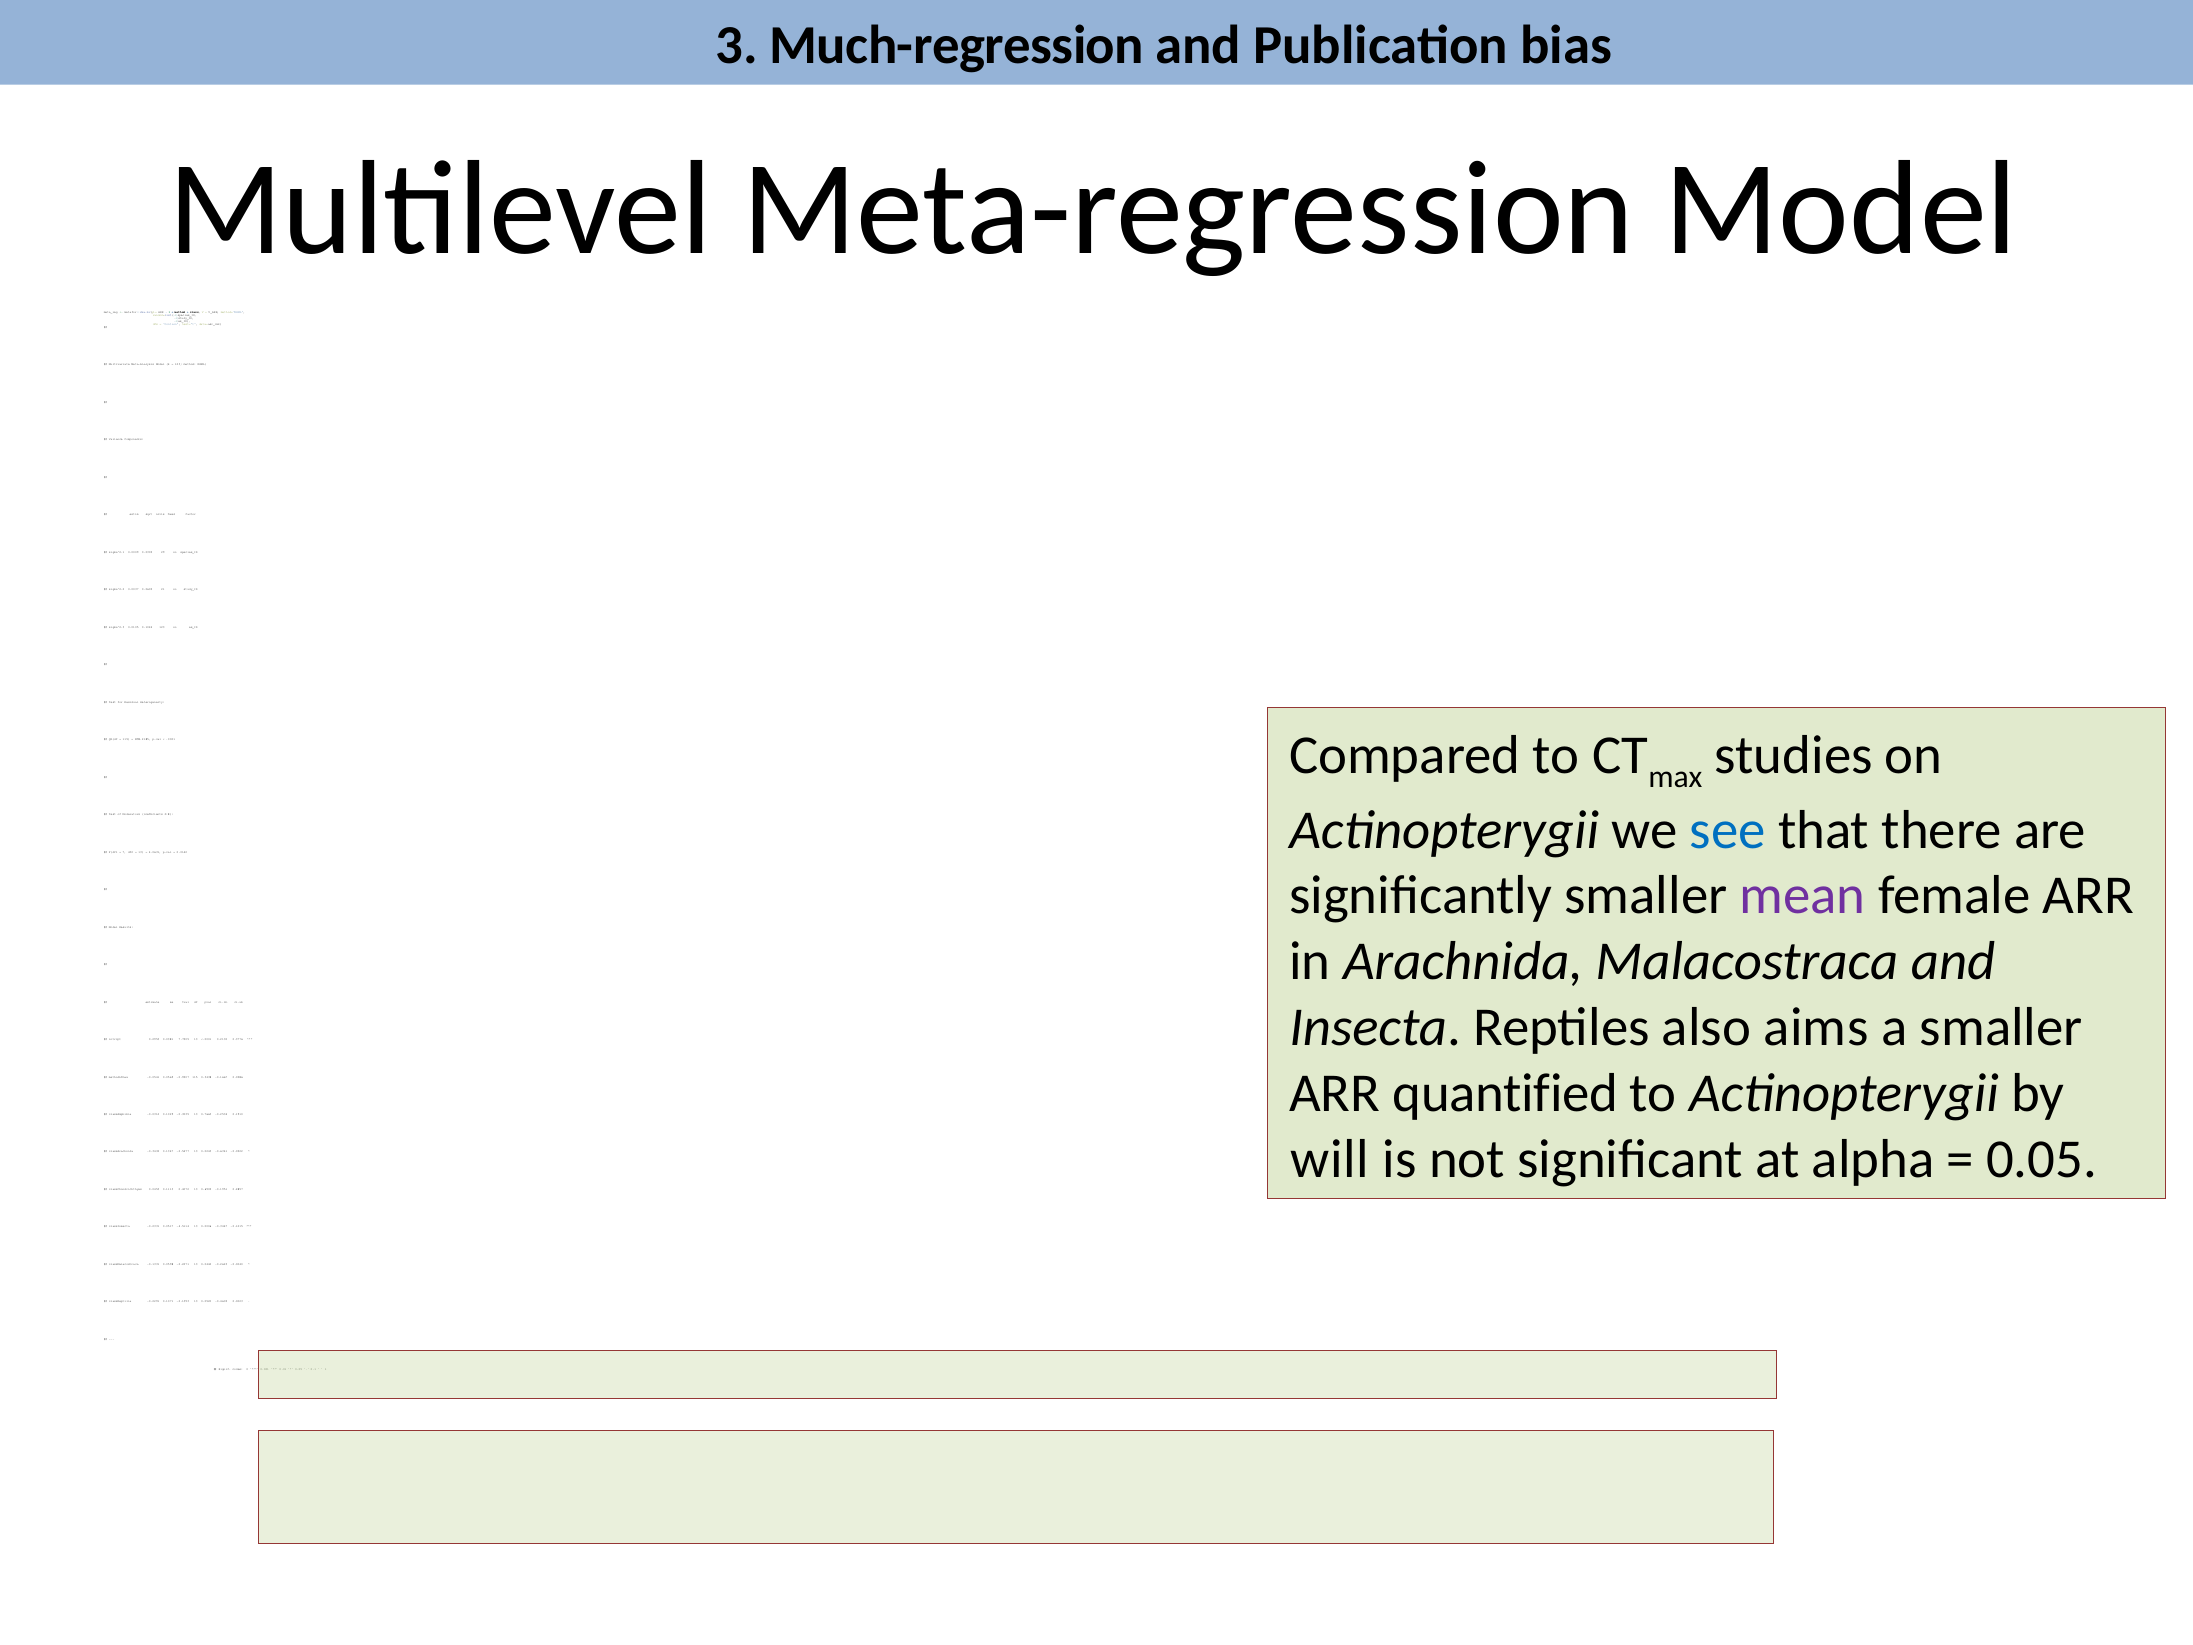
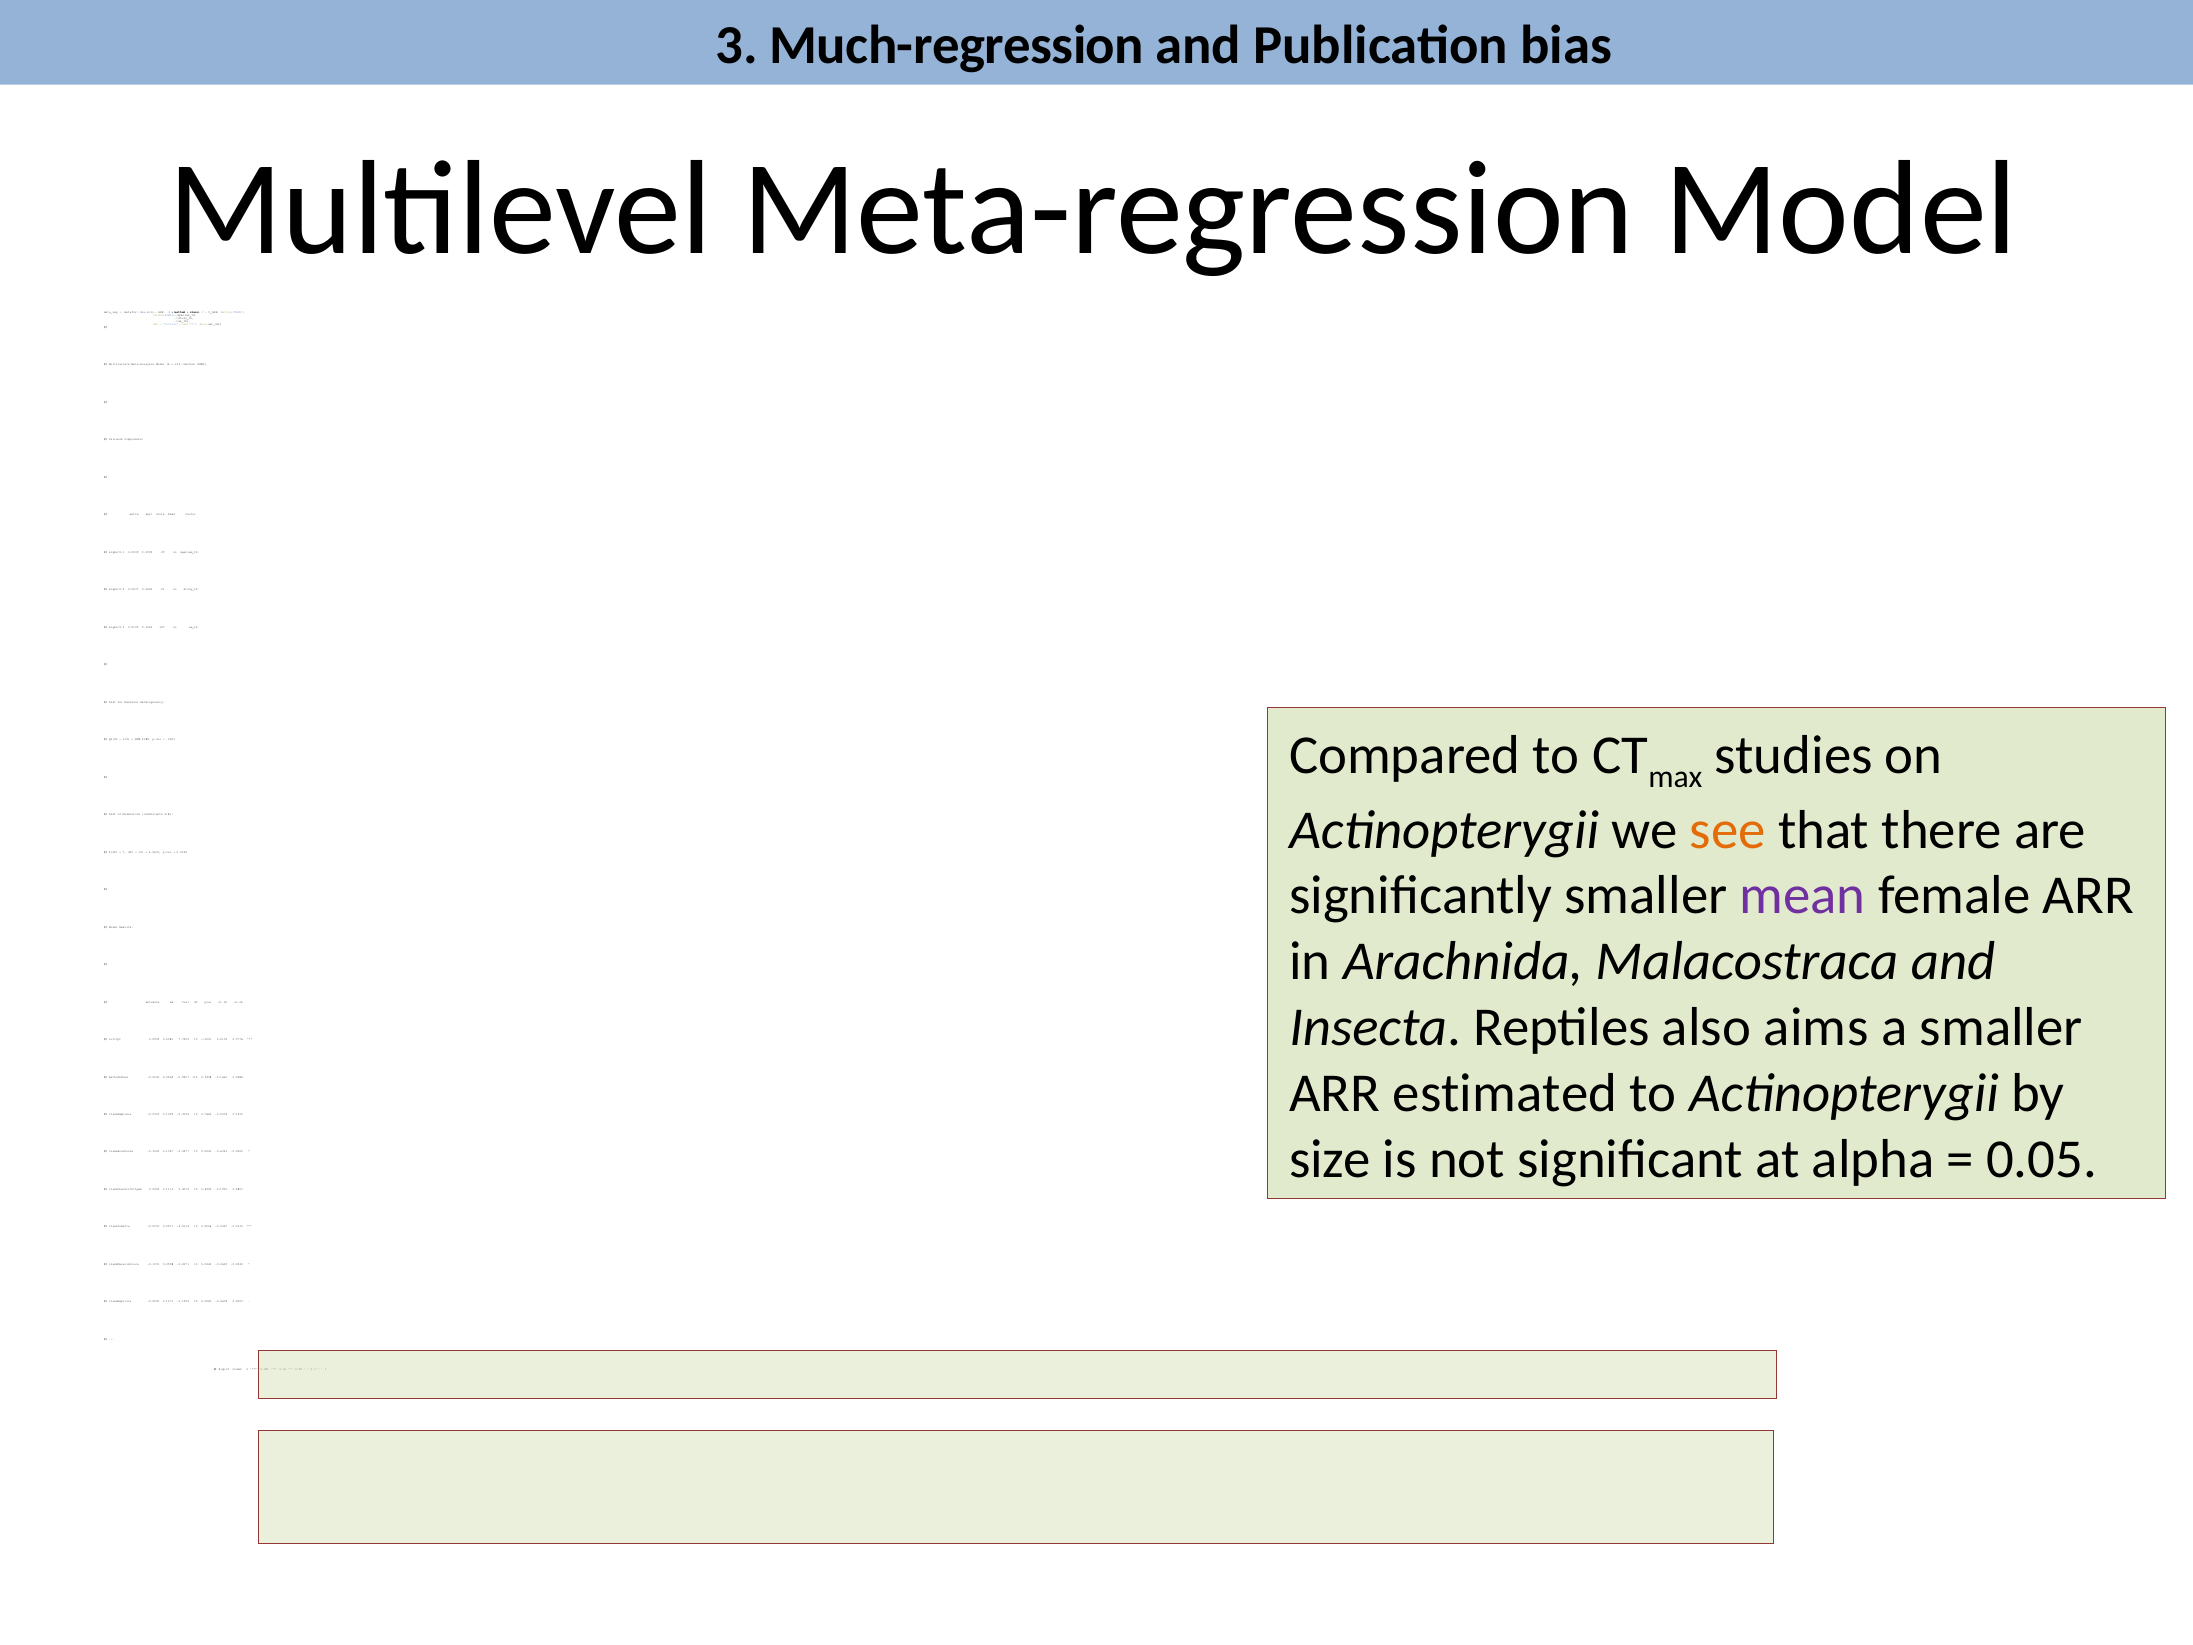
see colour: blue -> orange (1728, 830)
quantified: quantified -> estimated (1505, 1093)
will: will -> size (1330, 1159)
